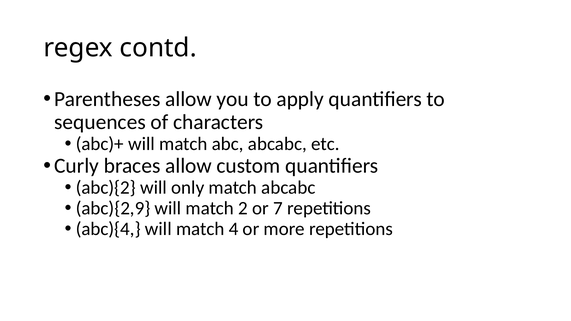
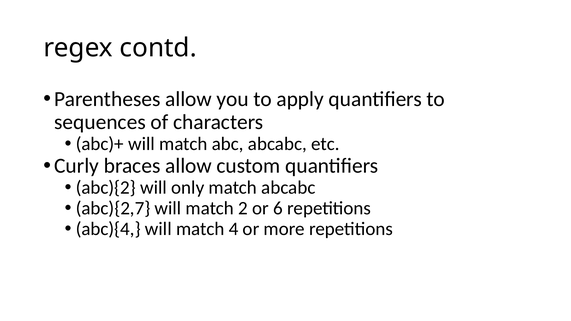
abc){2,9: abc){2,9 -> abc){2,7 (113, 208)
7: 7 -> 6 (278, 208)
